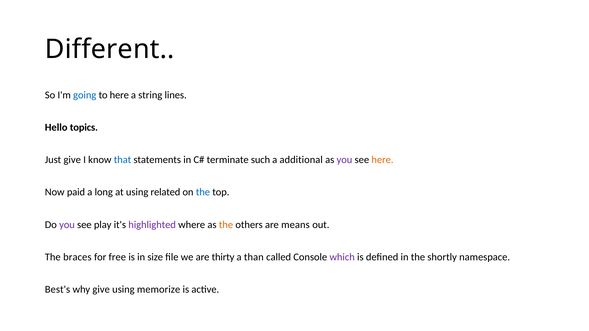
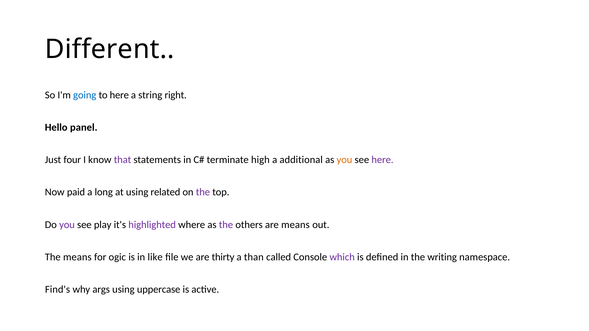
lines: lines -> right (176, 95)
topics: topics -> panel (84, 128)
Just give: give -> four (72, 160)
that colour: blue -> purple (123, 160)
such: such -> high (260, 160)
you colour: purple -> orange (344, 160)
here colour: orange -> purple (382, 160)
the colour: blue -> purple (203, 192)
the colour: orange -> purple (226, 225)
The braces: braces -> means (77, 257)
free: free -> ogic (117, 257)
size: size -> like (155, 257)
shortly: shortly -> writing (442, 257)
Best's: Best's -> Find's (58, 290)
why give: give -> args (101, 290)
memorize: memorize -> uppercase (159, 290)
